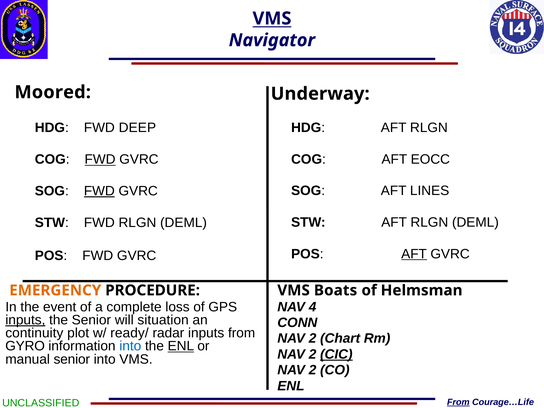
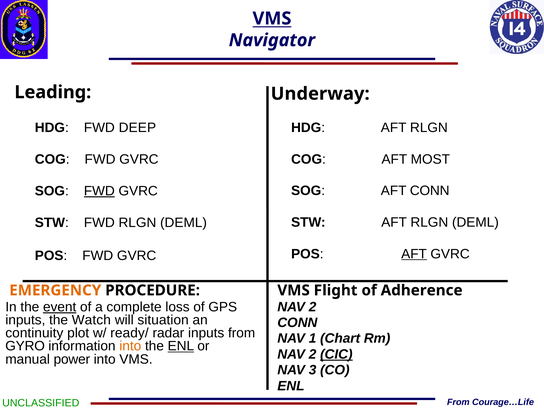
Moored: Moored -> Leading (53, 92)
EOCC: EOCC -> MOST (430, 159)
FWD underline: present -> none (100, 159)
AFT LINES: LINES -> CONN (430, 191)
Boats: Boats -> Flight (336, 290)
Helmsman: Helmsman -> Adherence (422, 290)
event underline: none -> present (60, 307)
4: 4 -> 2 (313, 307)
inputs underline: present -> none (25, 320)
the Senior: Senior -> Watch (91, 320)
2: 2 -> 1 (313, 339)
into colour: blue -> orange (130, 346)
manual senior: senior -> power (72, 359)
2: 2 -> 3 (313, 370)
From underline: present -> none (458, 402)
